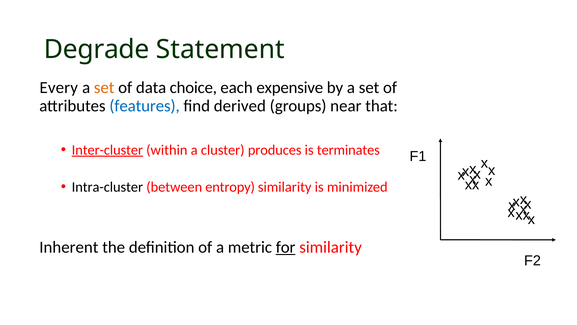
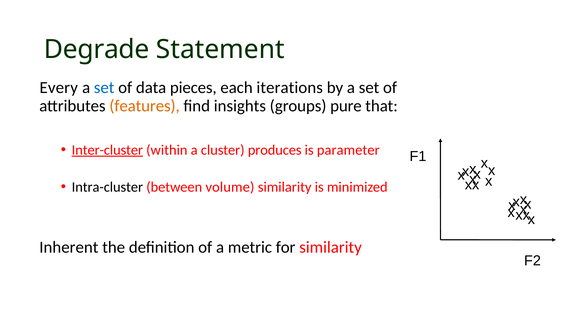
set colour: orange -> blue (104, 88)
choice: choice -> pieces (193, 88)
expensive: expensive -> iterations (290, 88)
features colour: blue -> orange (145, 106)
derived: derived -> insights (240, 106)
near: near -> pure (346, 106)
terminates: terminates -> parameter (348, 150)
entropy: entropy -> volume (230, 187)
for underline: present -> none (286, 247)
